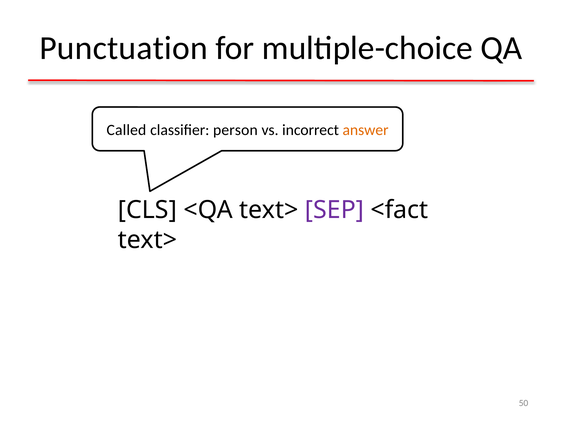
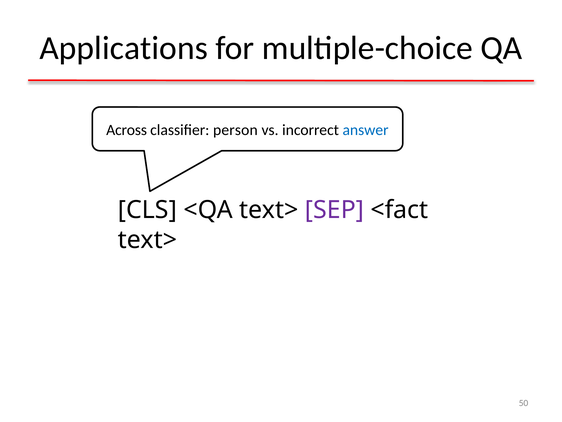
Punctuation: Punctuation -> Applications (124, 48)
Called: Called -> Across (127, 130)
answer colour: orange -> blue (366, 130)
